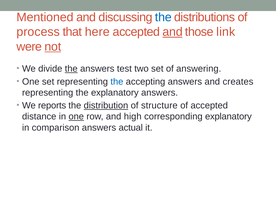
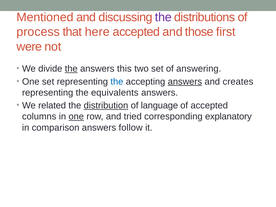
the colour: blue -> purple (163, 17)
and underline: present -> none (173, 32)
link: link -> first (226, 32)
not underline: present -> none (53, 47)
test: test -> this (124, 69)
answers underline: none -> present (185, 82)
the explanatory: explanatory -> equivalents (115, 93)
reports: reports -> related (52, 106)
structure: structure -> language (159, 106)
distance: distance -> columns (39, 117)
high: high -> tried (133, 117)
actual: actual -> follow (131, 128)
